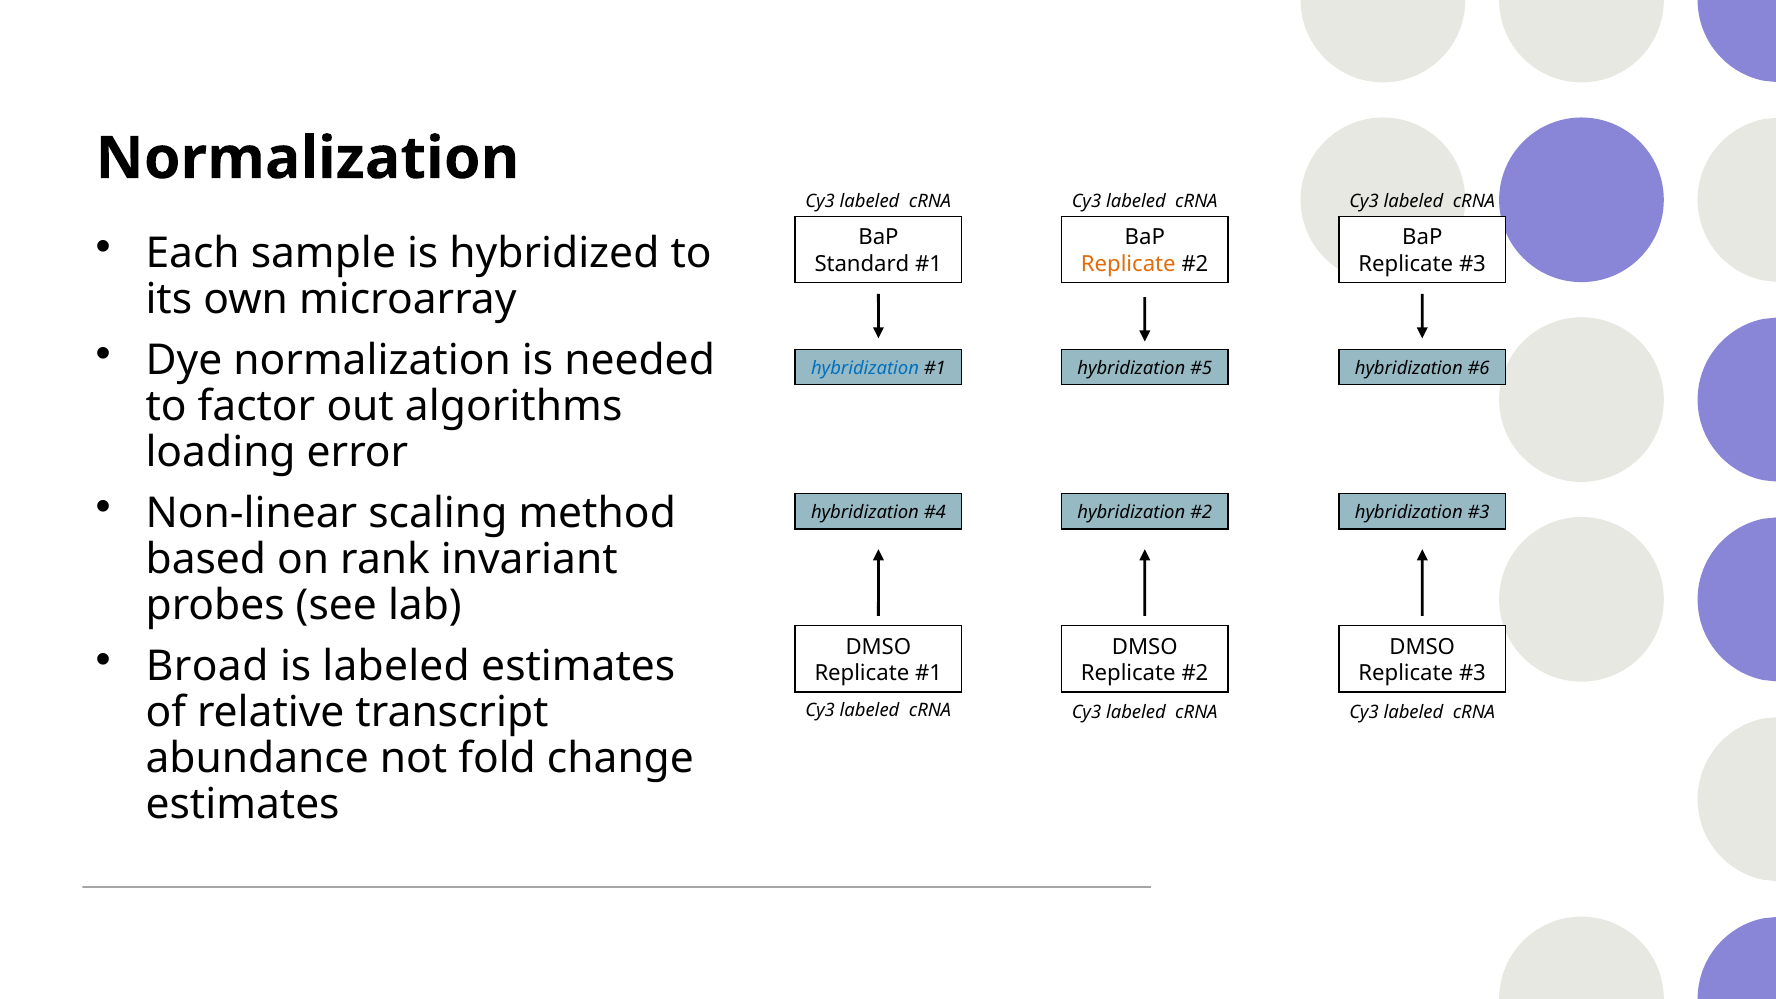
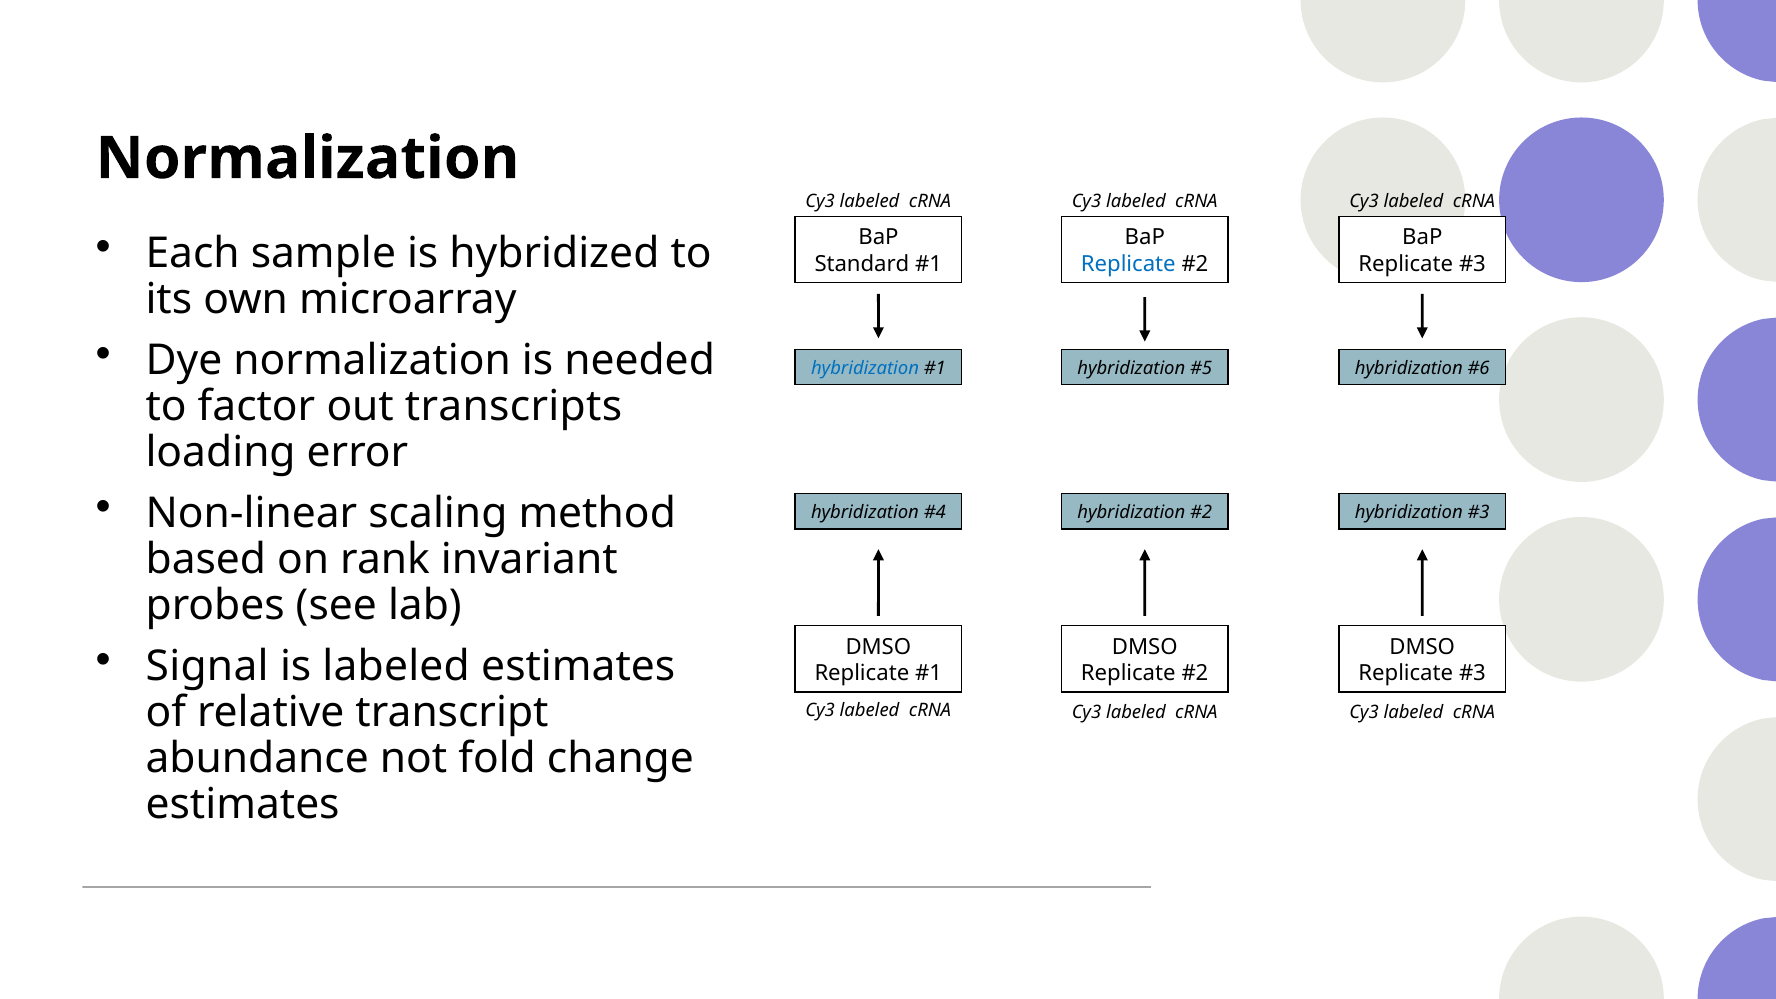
Replicate colour: orange -> blue (1128, 264)
algorithms: algorithms -> transcripts (514, 407)
Broad: Broad -> Signal (207, 666)
